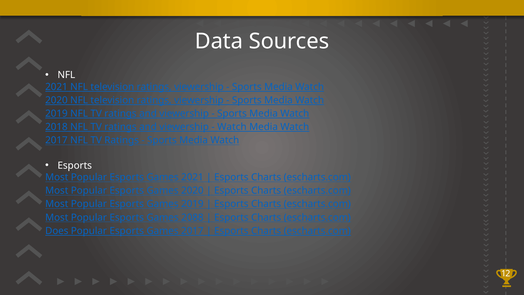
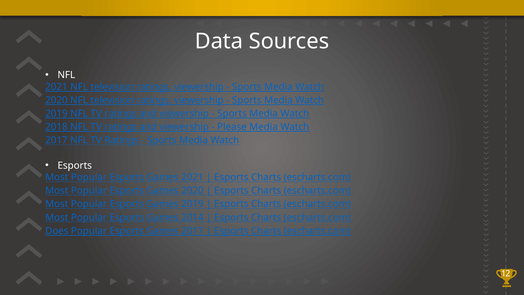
Watch: Watch -> Please (232, 127)
2088: 2088 -> 2014 (192, 217)
